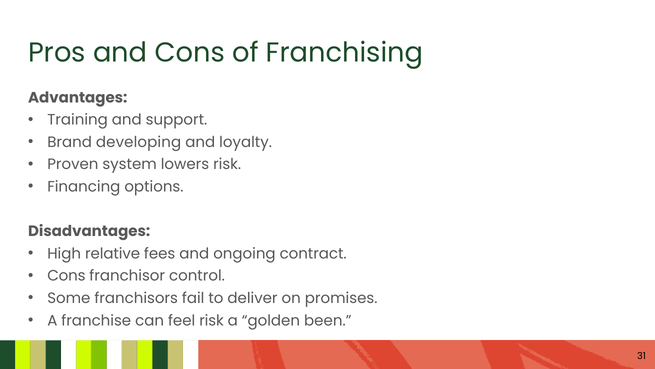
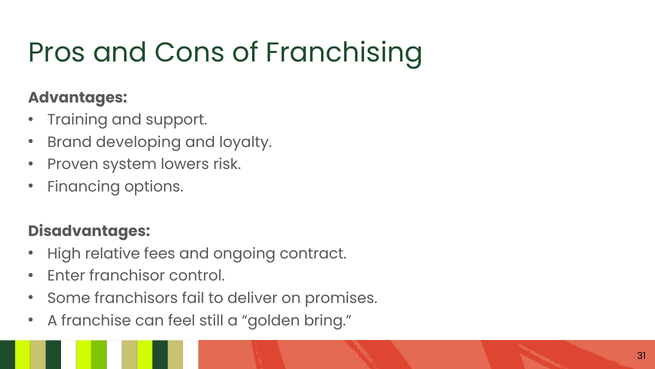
Cons: Cons -> Enter (66, 276)
feel risk: risk -> still (211, 320)
been: been -> bring (328, 320)
